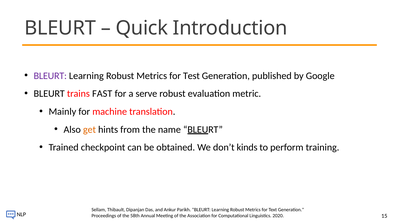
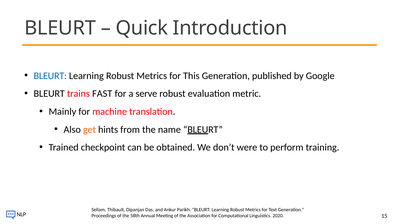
BLEURT colour: purple -> blue (50, 76)
Test: Test -> This (191, 76)
kinds: kinds -> were (247, 148)
